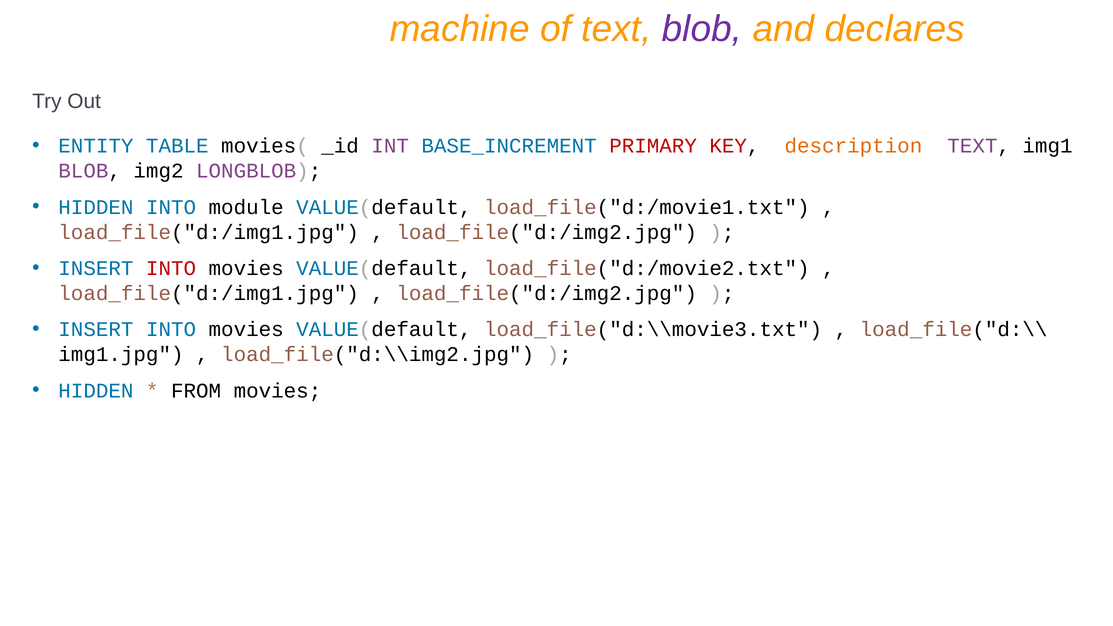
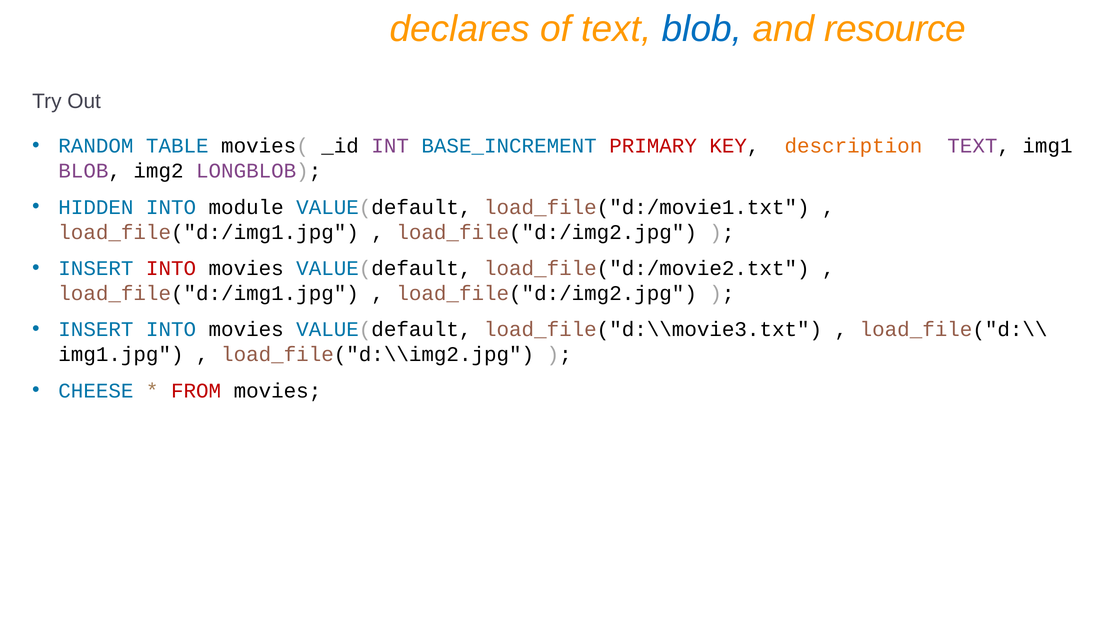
machine: machine -> declares (460, 29)
blob colour: purple -> blue (702, 29)
declares: declares -> resource (895, 29)
ENTITY: ENTITY -> RANDOM (96, 146)
HIDDEN: HIDDEN -> CHEESE (96, 391)
FROM colour: black -> red (196, 391)
